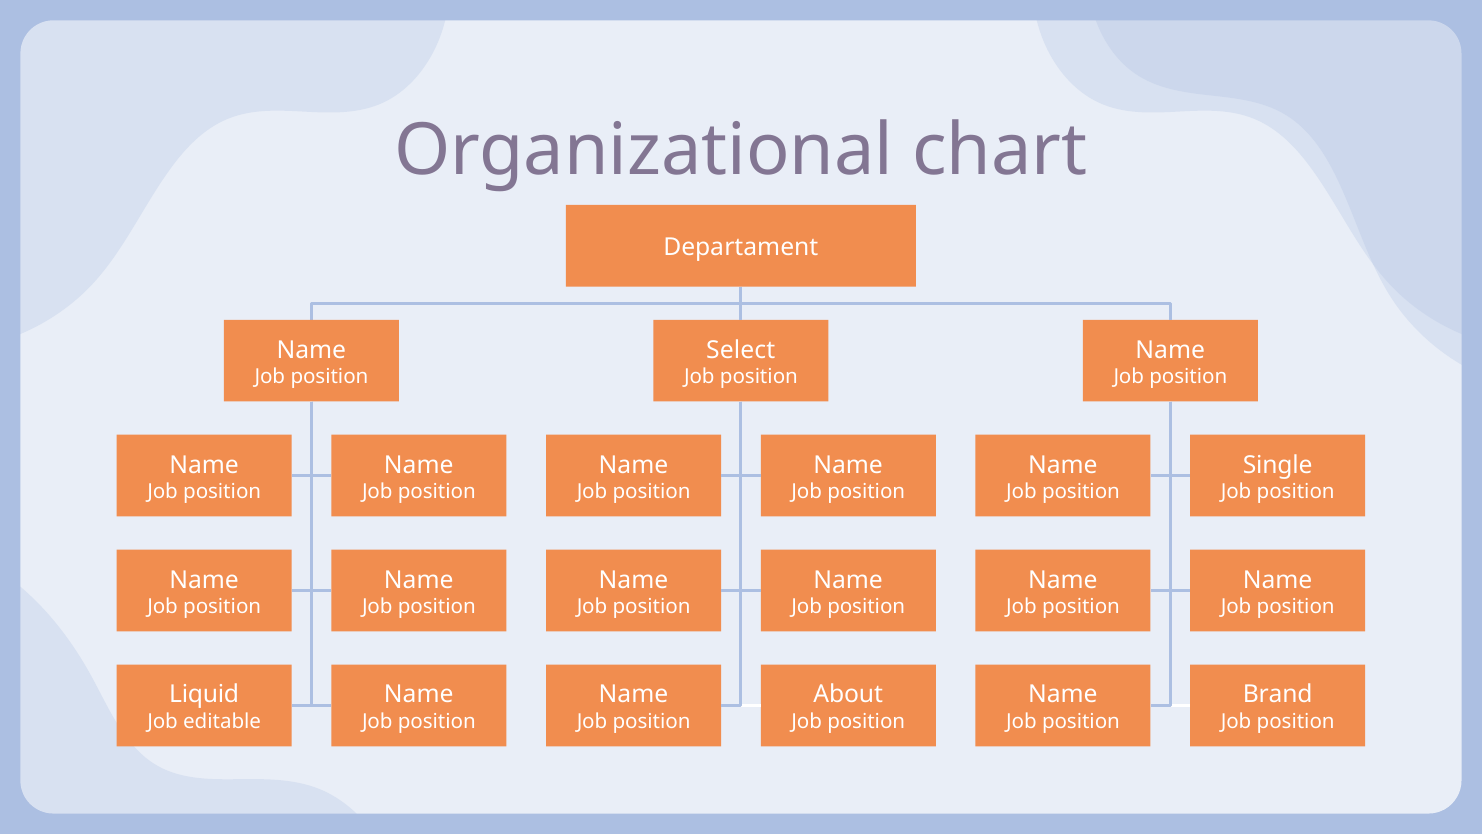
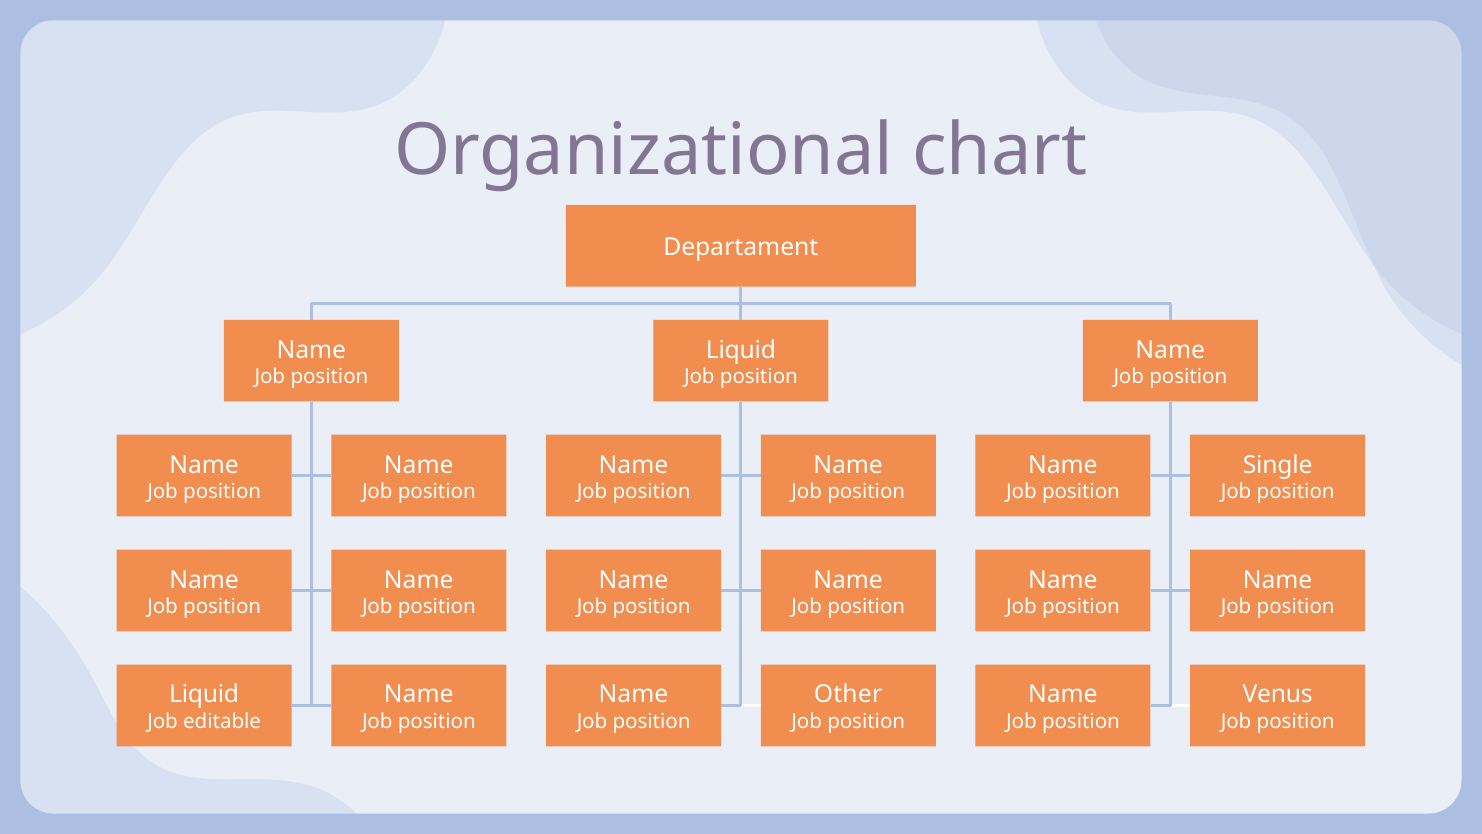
Select: Select -> Liquid (741, 350)
About: About -> Other (848, 695)
Brand: Brand -> Venus (1278, 695)
